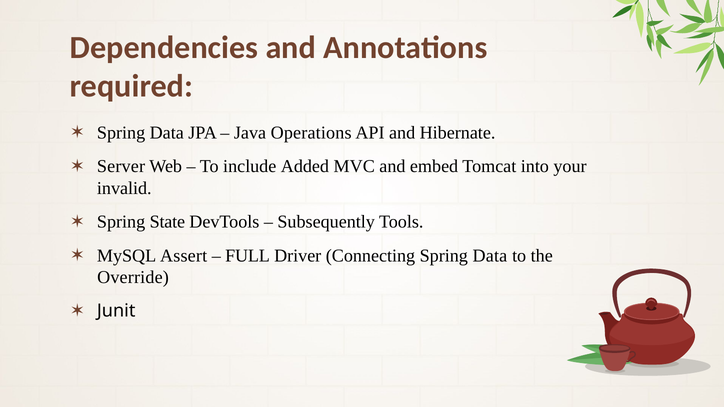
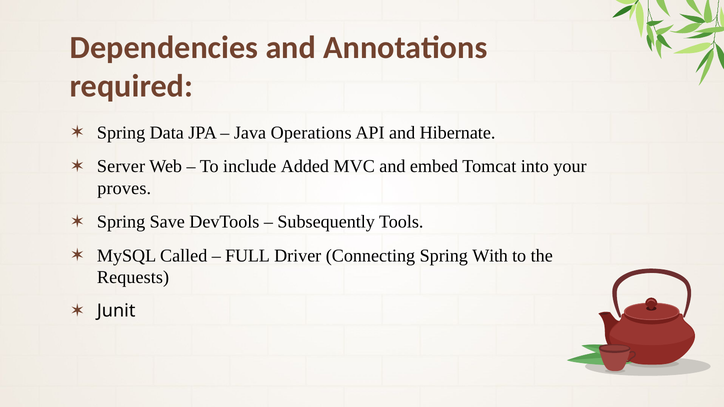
invalid: invalid -> proves (124, 188)
State: State -> Save (167, 222)
Assert: Assert -> Called (184, 256)
Connecting Spring Data: Data -> With (490, 256)
Override: Override -> Requests (133, 277)
